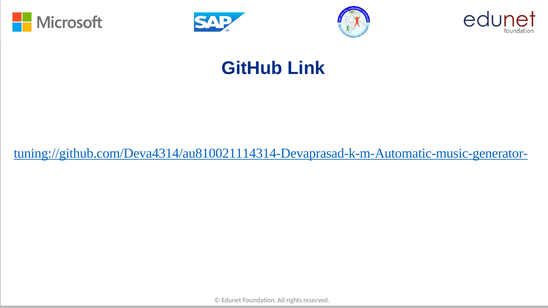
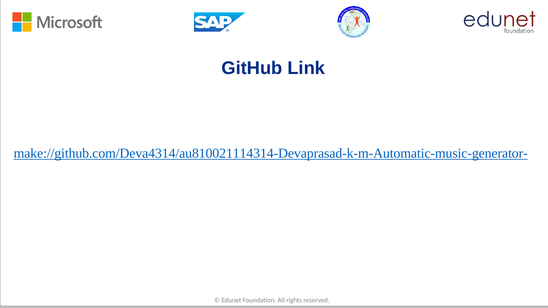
tuning://github.com/Deva4314/au810021114314-Devaprasad-k-m-Automatic-music-generator-: tuning://github.com/Deva4314/au810021114314-Devaprasad-k-m-Automatic-music-generator- -> make://github.com/Deva4314/au810021114314-Devaprasad-k-m-Automatic-music-generator- (271, 153)
